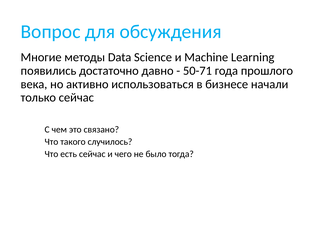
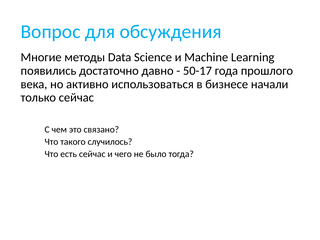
50-71: 50-71 -> 50-17 (197, 71)
